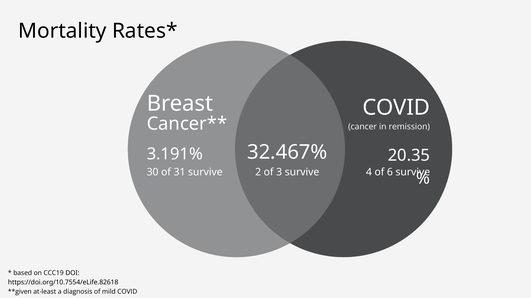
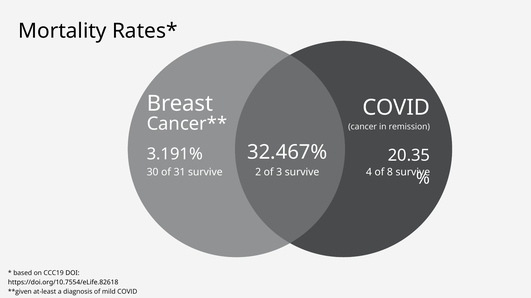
6: 6 -> 8 (390, 173)
